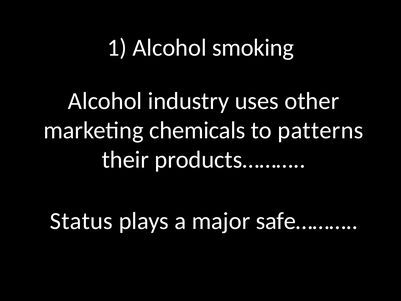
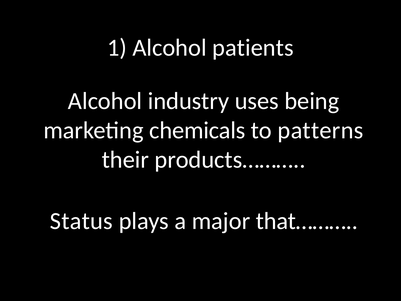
smoking: smoking -> patients (253, 48)
other: other -> being (312, 101)
safe………: safe……… -> that……… (307, 221)
